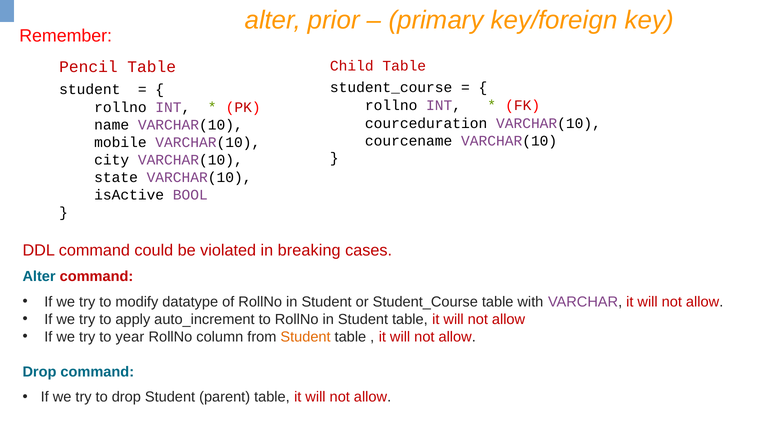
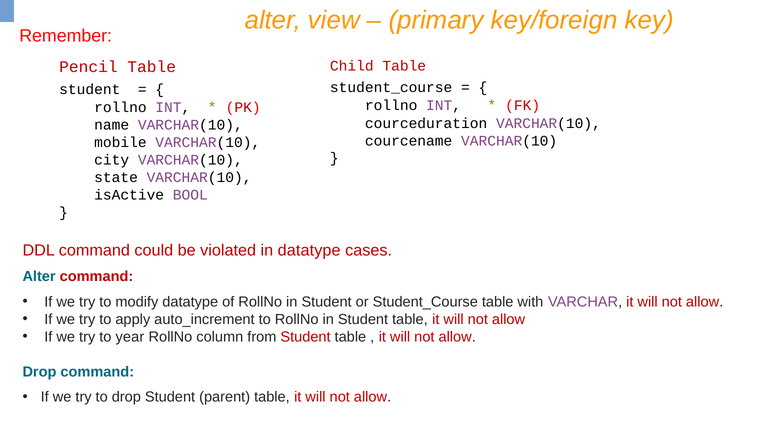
prior: prior -> view (334, 20)
in breaking: breaking -> datatype (309, 251)
Student colour: orange -> red (306, 337)
